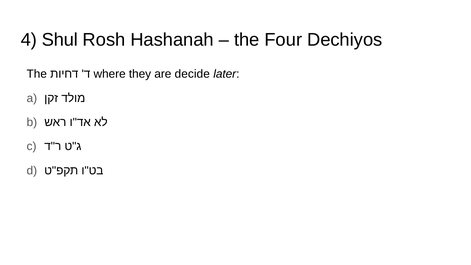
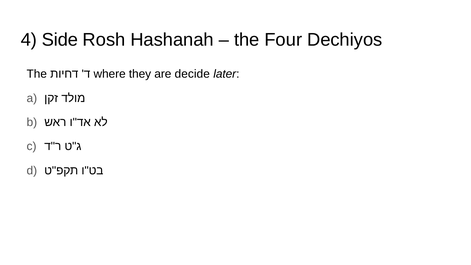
Shul: Shul -> Side (60, 40)
